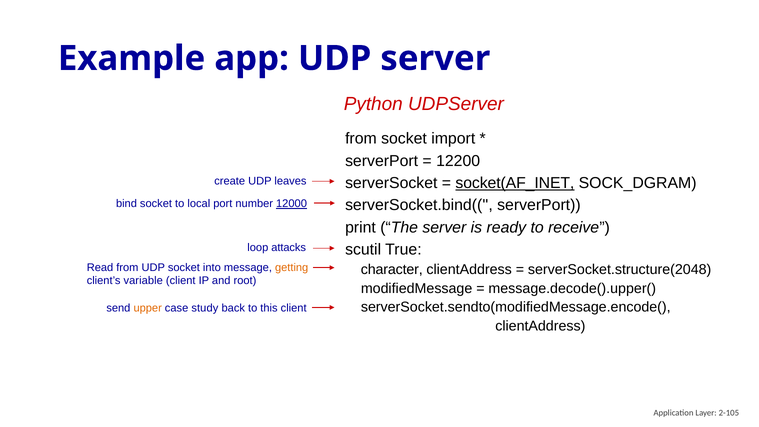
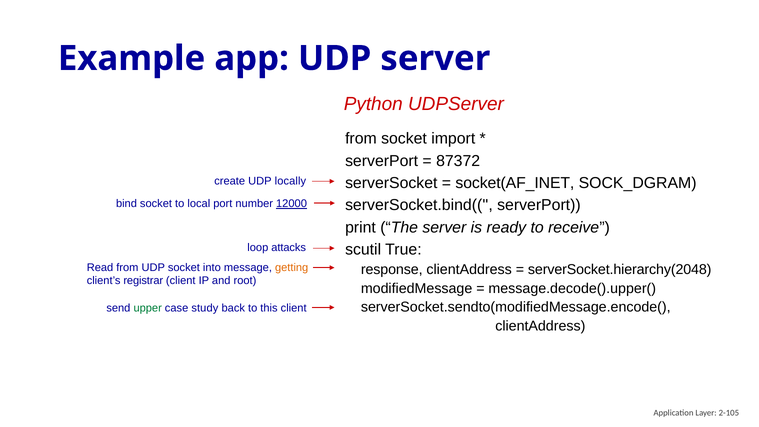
12200: 12200 -> 87372 (458, 161)
socket(AF_INET underline: present -> none (515, 183)
leaves: leaves -> locally (290, 181)
character: character -> response (392, 269)
serverSocket.structure(2048: serverSocket.structure(2048 -> serverSocket.hierarchy(2048 (620, 269)
variable: variable -> registrar (143, 280)
upper colour: orange -> green (148, 308)
